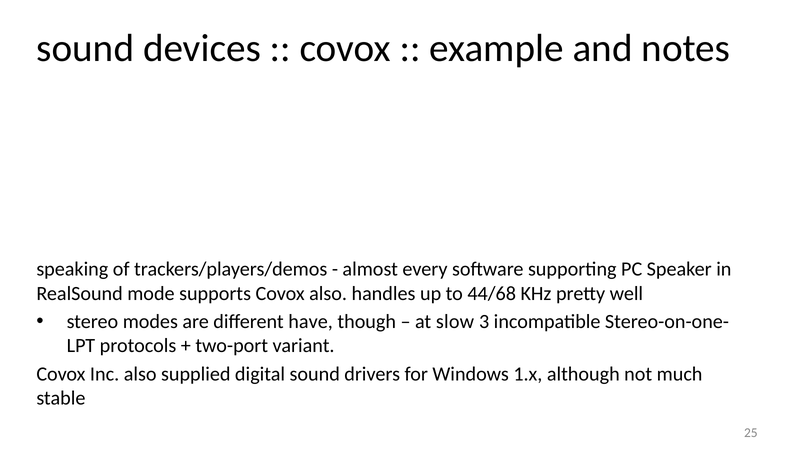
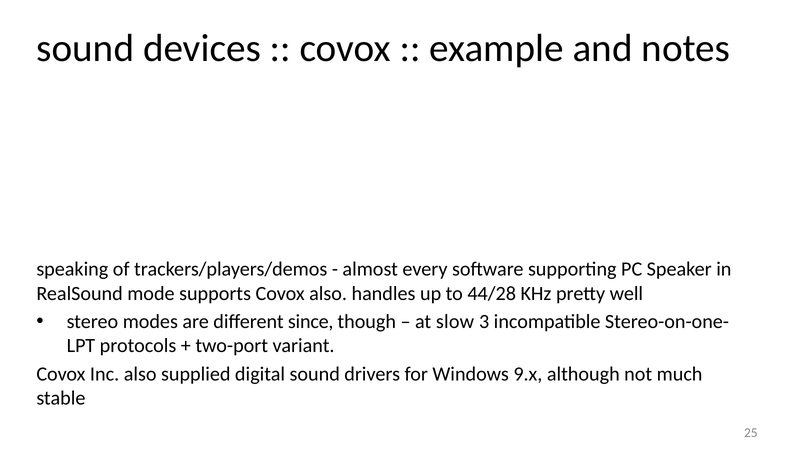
44/68: 44/68 -> 44/28 (492, 294)
have: have -> since (311, 322)
1.x: 1.x -> 9.x (528, 374)
